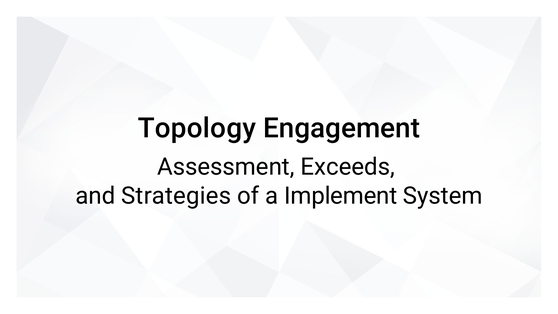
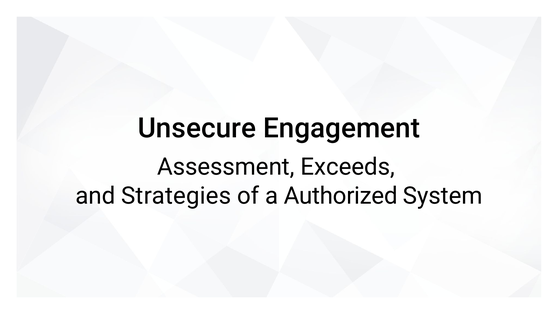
Topology: Topology -> Unsecure (197, 128)
Implement: Implement -> Authorized (341, 196)
